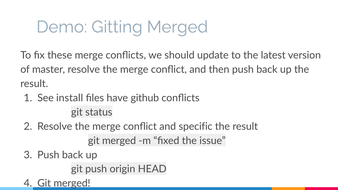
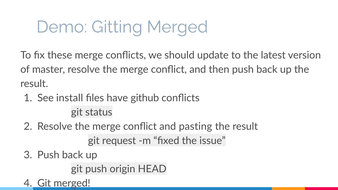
specific: specific -> pasting (196, 126)
merged: merged -> request (119, 141)
